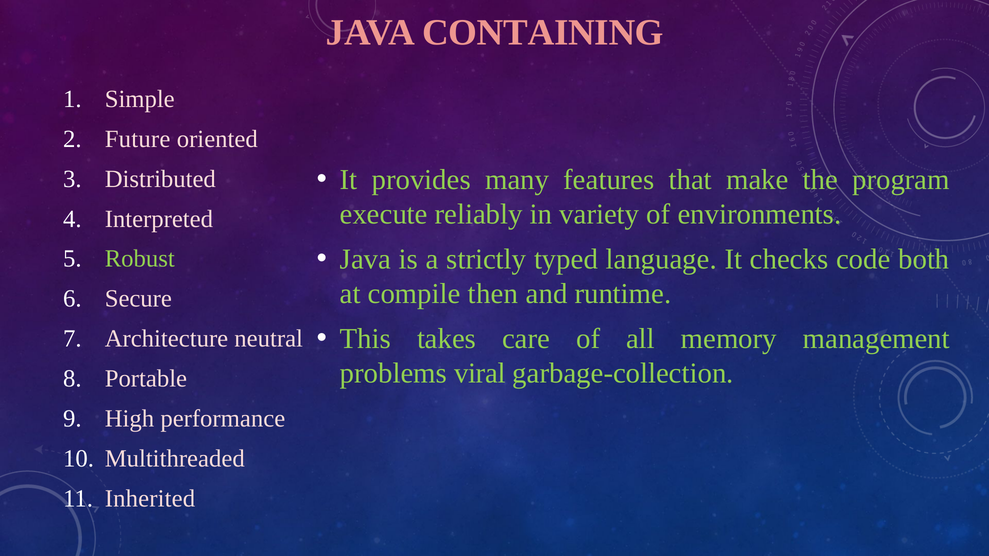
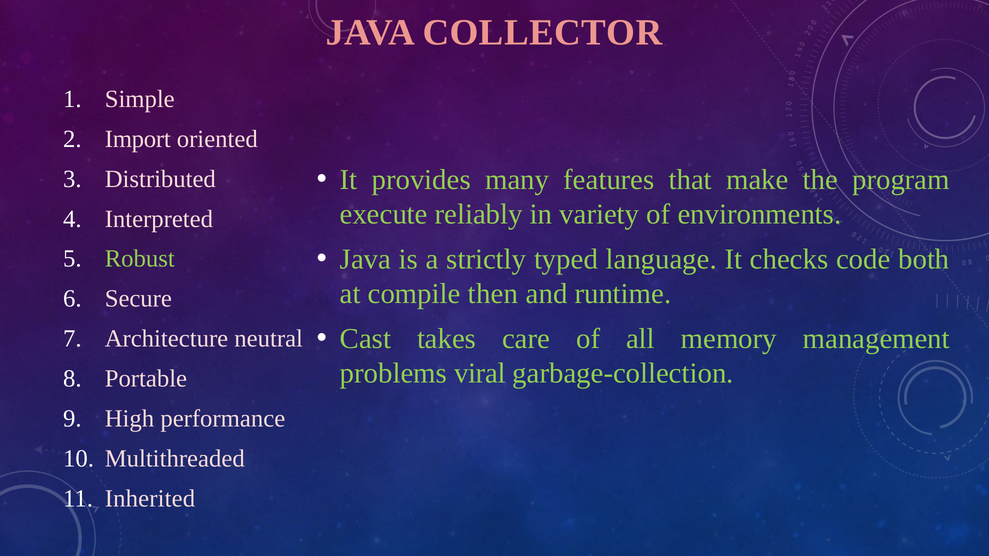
CONTAINING: CONTAINING -> COLLECTOR (543, 32)
Future: Future -> Import (138, 139)
This: This -> Cast (365, 339)
